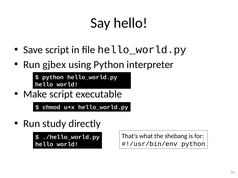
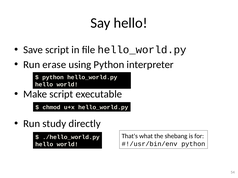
gjbex: gjbex -> erase (54, 65)
